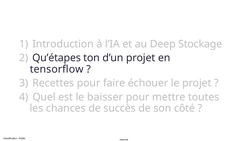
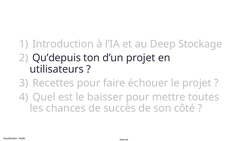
Qu’étapes: Qu’étapes -> Qu’depuis (57, 58)
tensorflow: tensorflow -> utilisateurs (57, 69)
